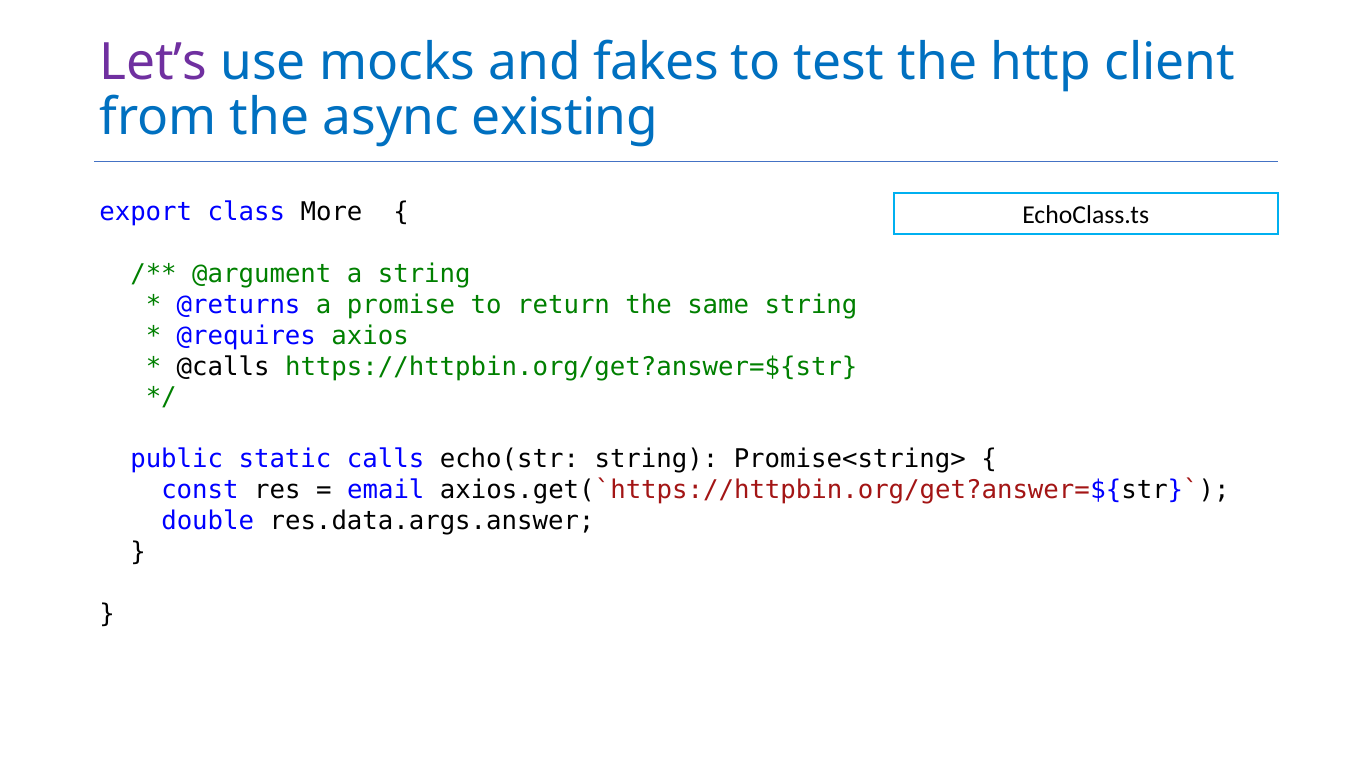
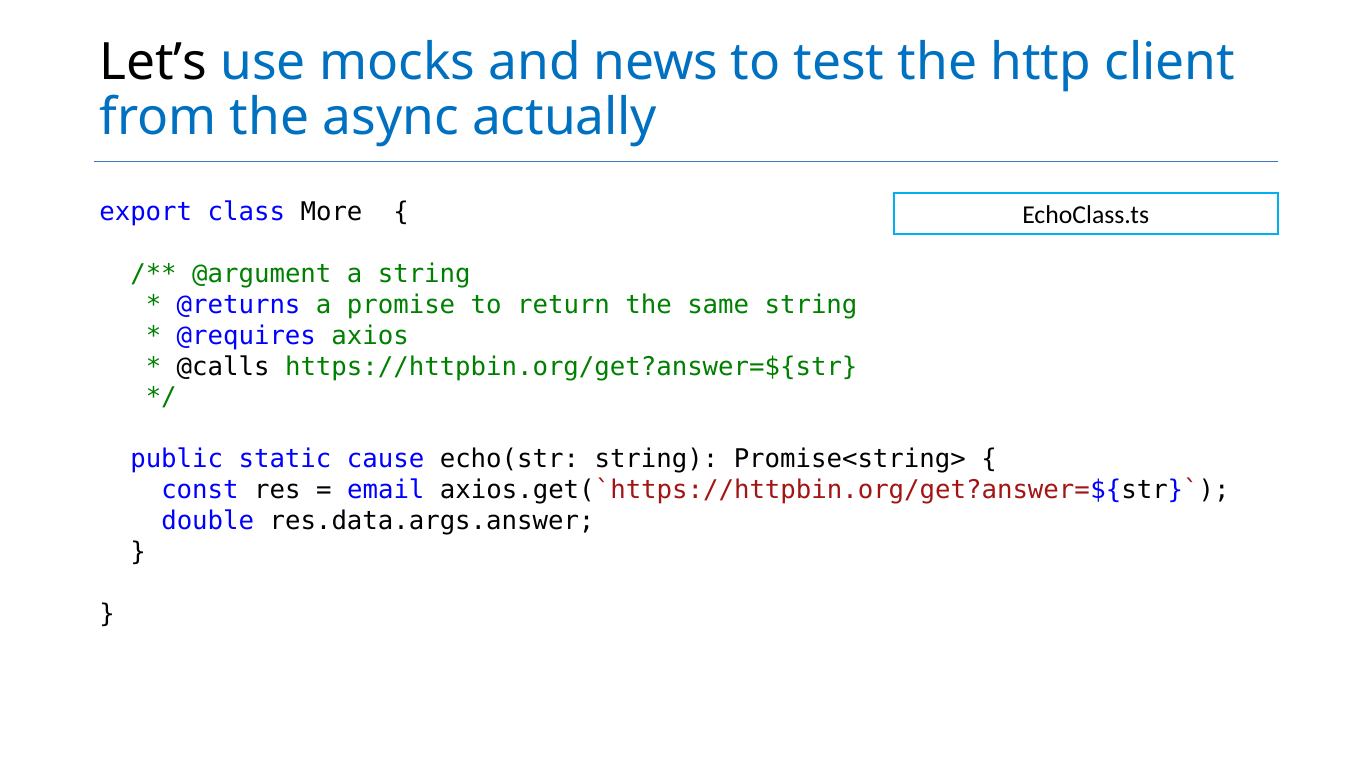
Let’s colour: purple -> black (153, 62)
fakes: fakes -> news (656, 62)
existing: existing -> actually (565, 118)
calls: calls -> cause (386, 459)
